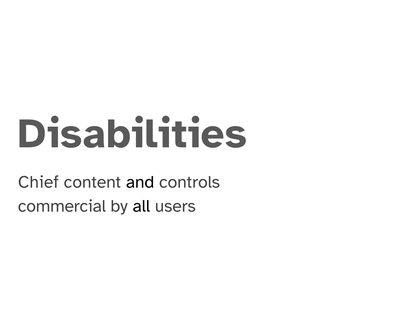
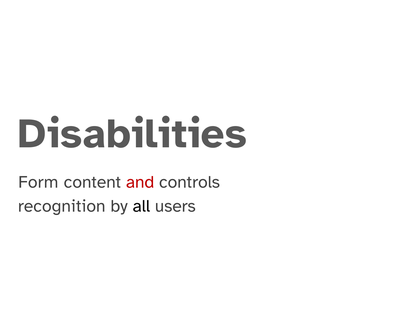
Chief: Chief -> Form (38, 182)
and colour: black -> red (140, 182)
commercial: commercial -> recognition (62, 206)
